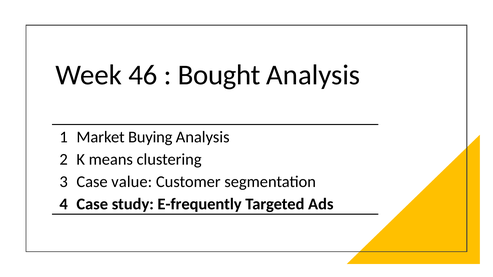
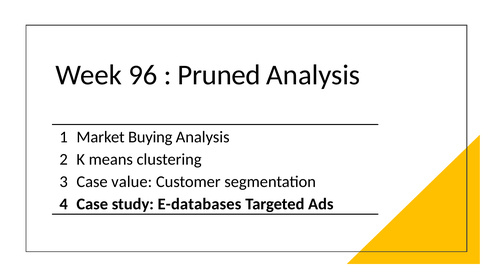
46: 46 -> 96 (143, 75)
Bought: Bought -> Pruned (219, 75)
E-frequently: E-frequently -> E-databases (199, 204)
